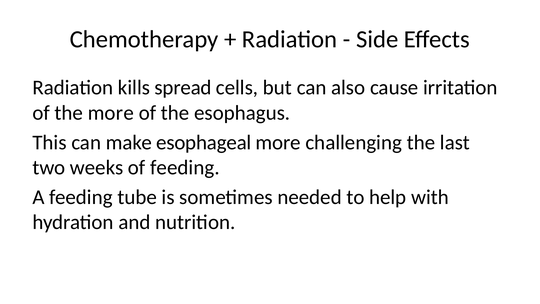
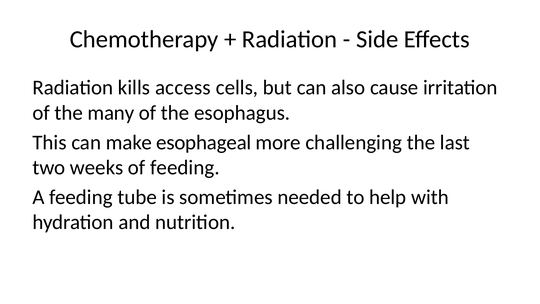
spread: spread -> access (183, 88)
the more: more -> many (111, 113)
